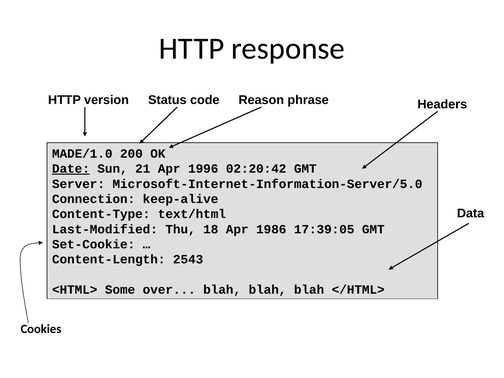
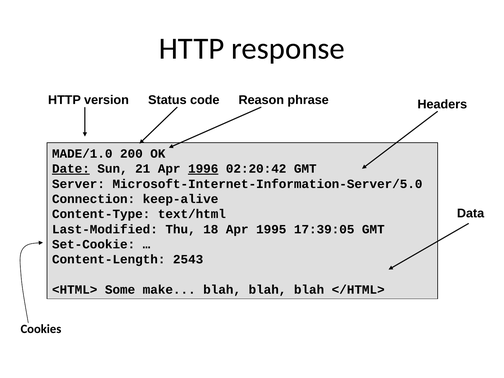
1996 underline: none -> present (203, 169)
1986: 1986 -> 1995 (271, 229)
over: over -> make (169, 290)
